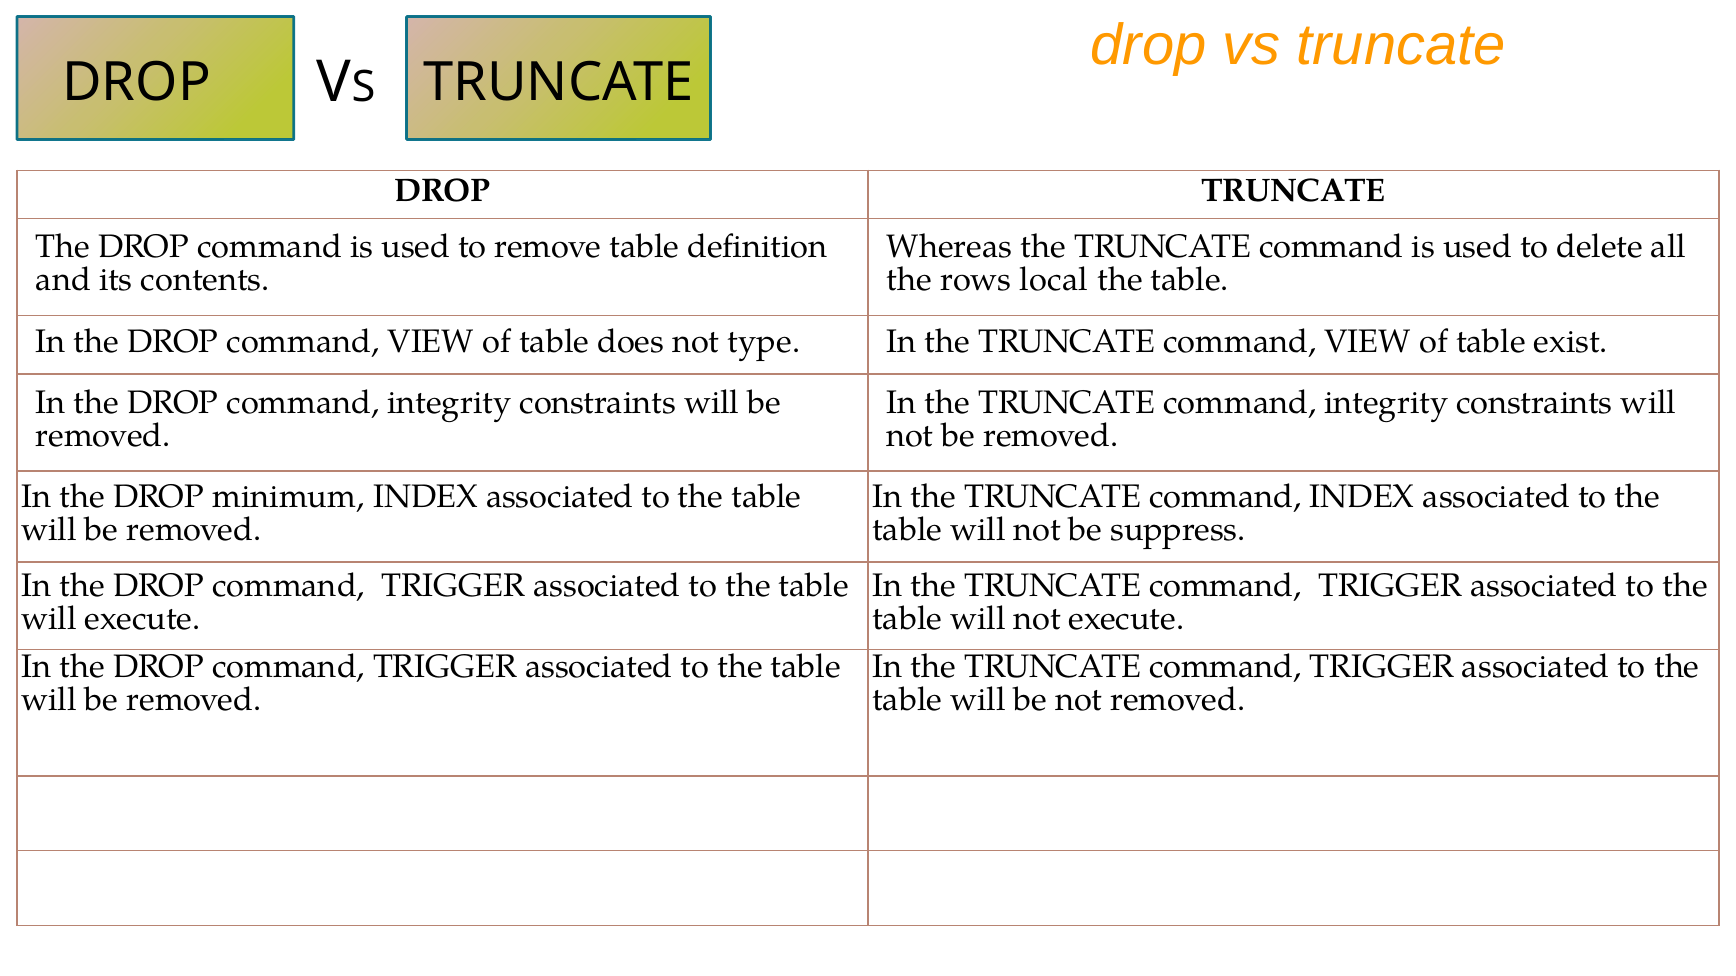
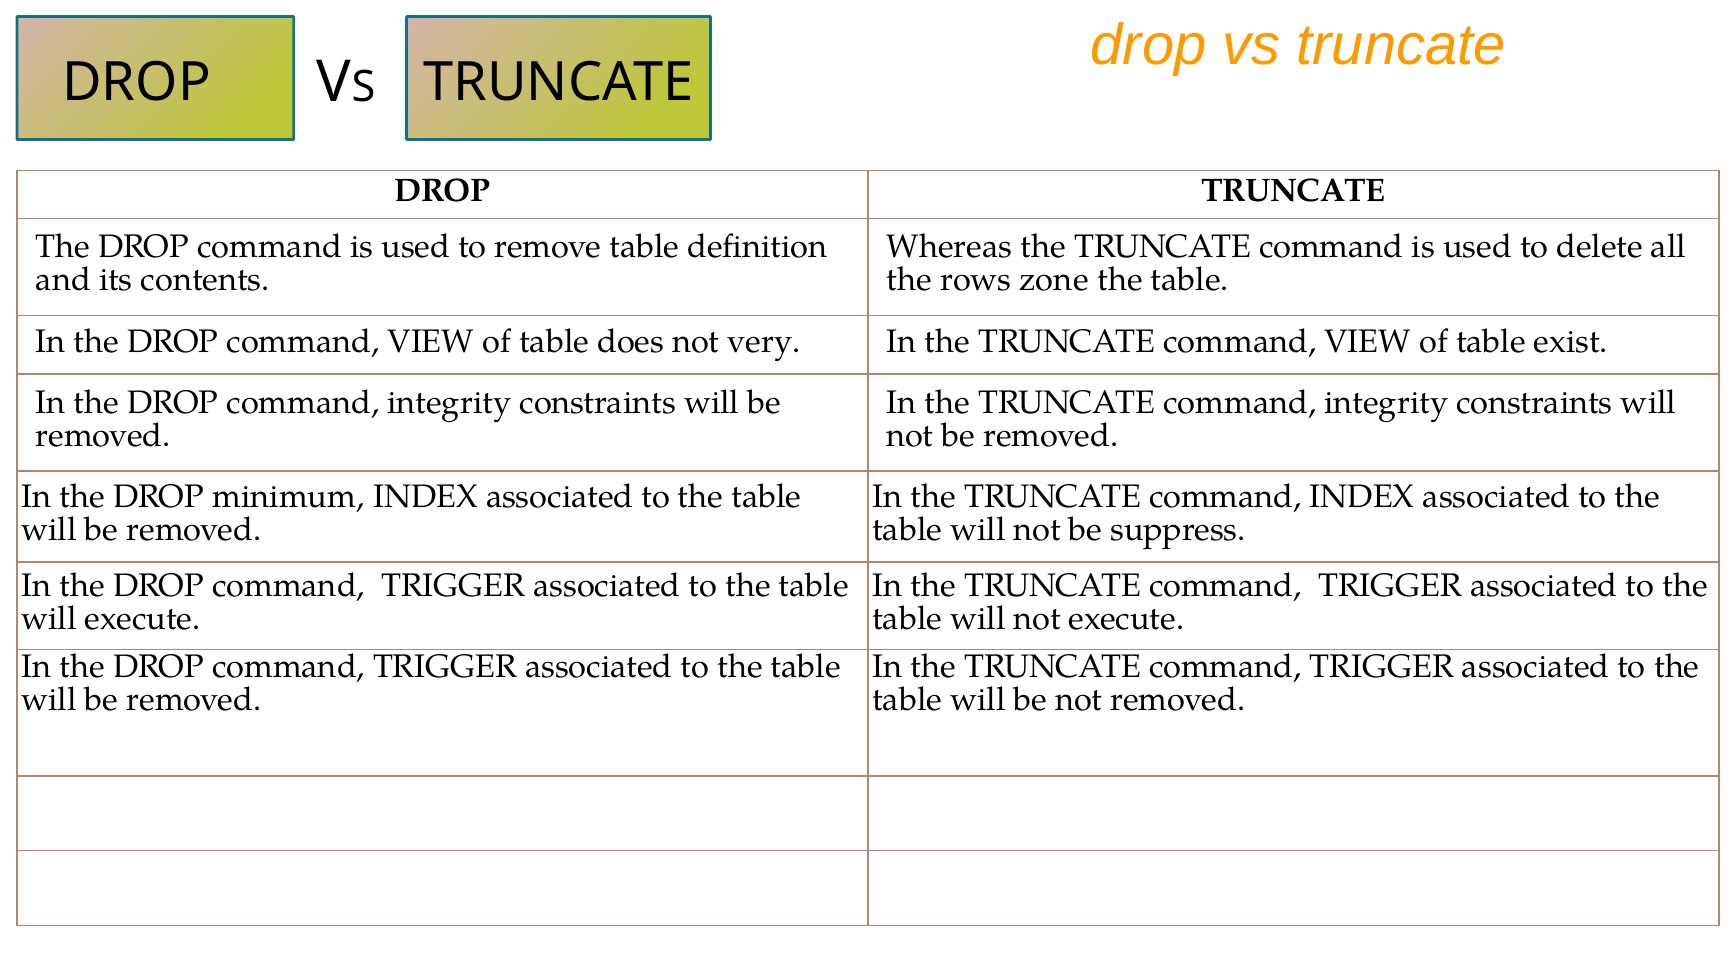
local: local -> zone (1054, 280)
type: type -> very (764, 341)
